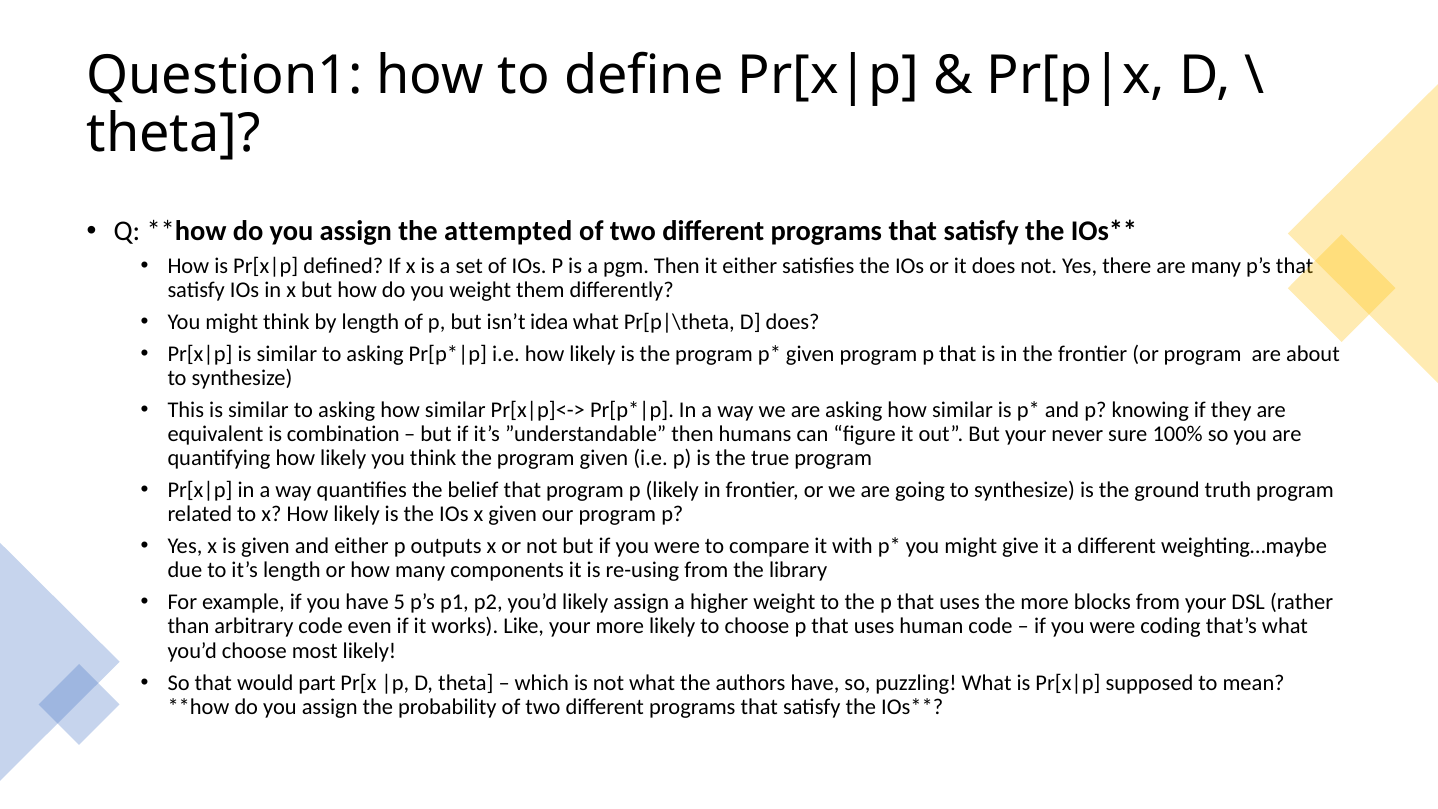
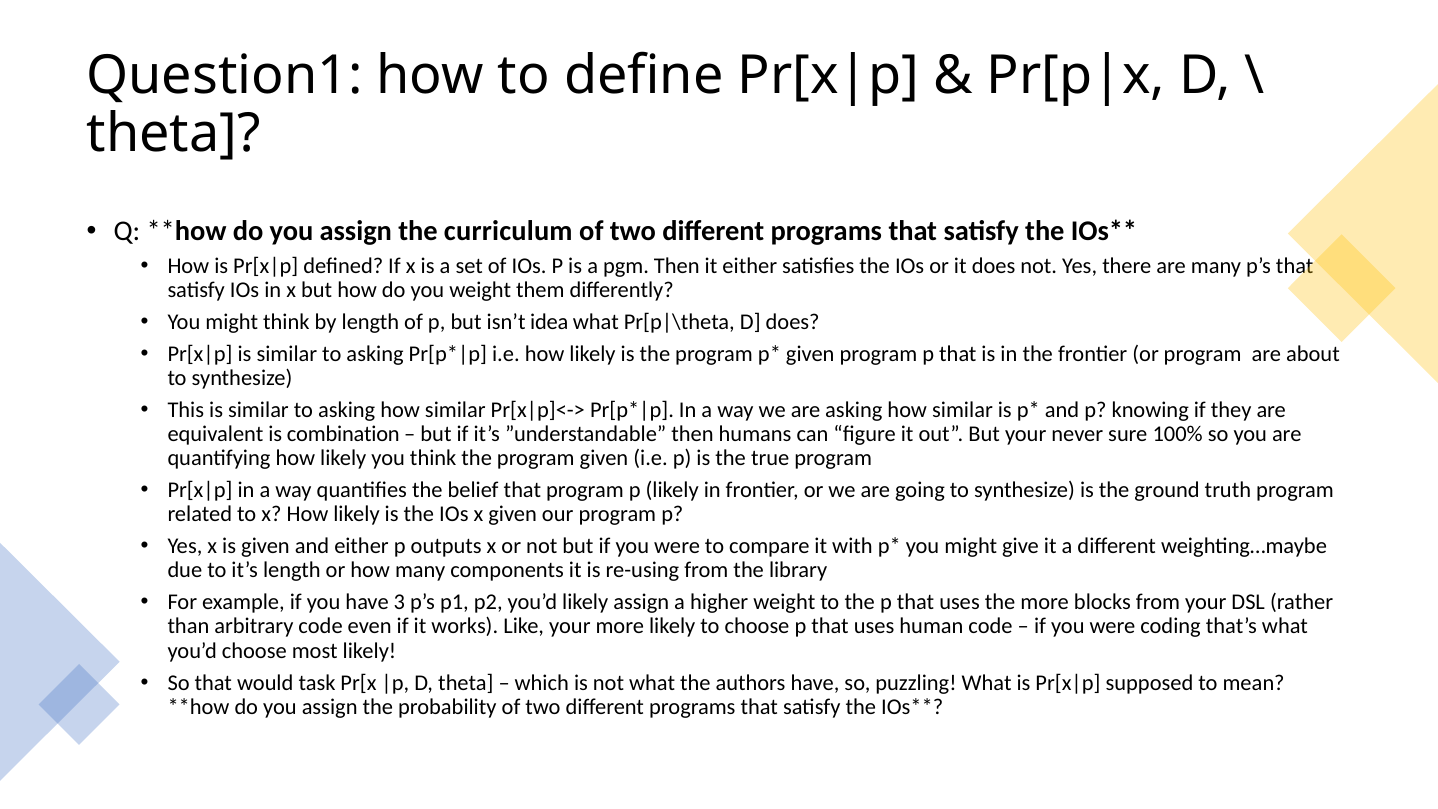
attempted: attempted -> curriculum (508, 231)
5: 5 -> 3 (399, 602)
part: part -> task (317, 683)
